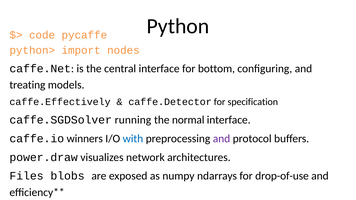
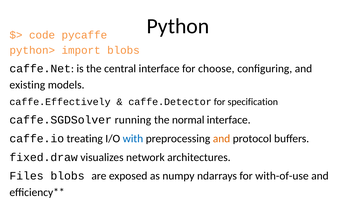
import nodes: nodes -> blobs (123, 50)
bottom: bottom -> choose (216, 69)
treating: treating -> existing (27, 85)
winners: winners -> treating (85, 139)
and colour: purple -> orange (222, 139)
power.draw: power.draw -> fixed.draw (44, 157)
drop-of-use: drop-of-use -> with-of-use (282, 176)
